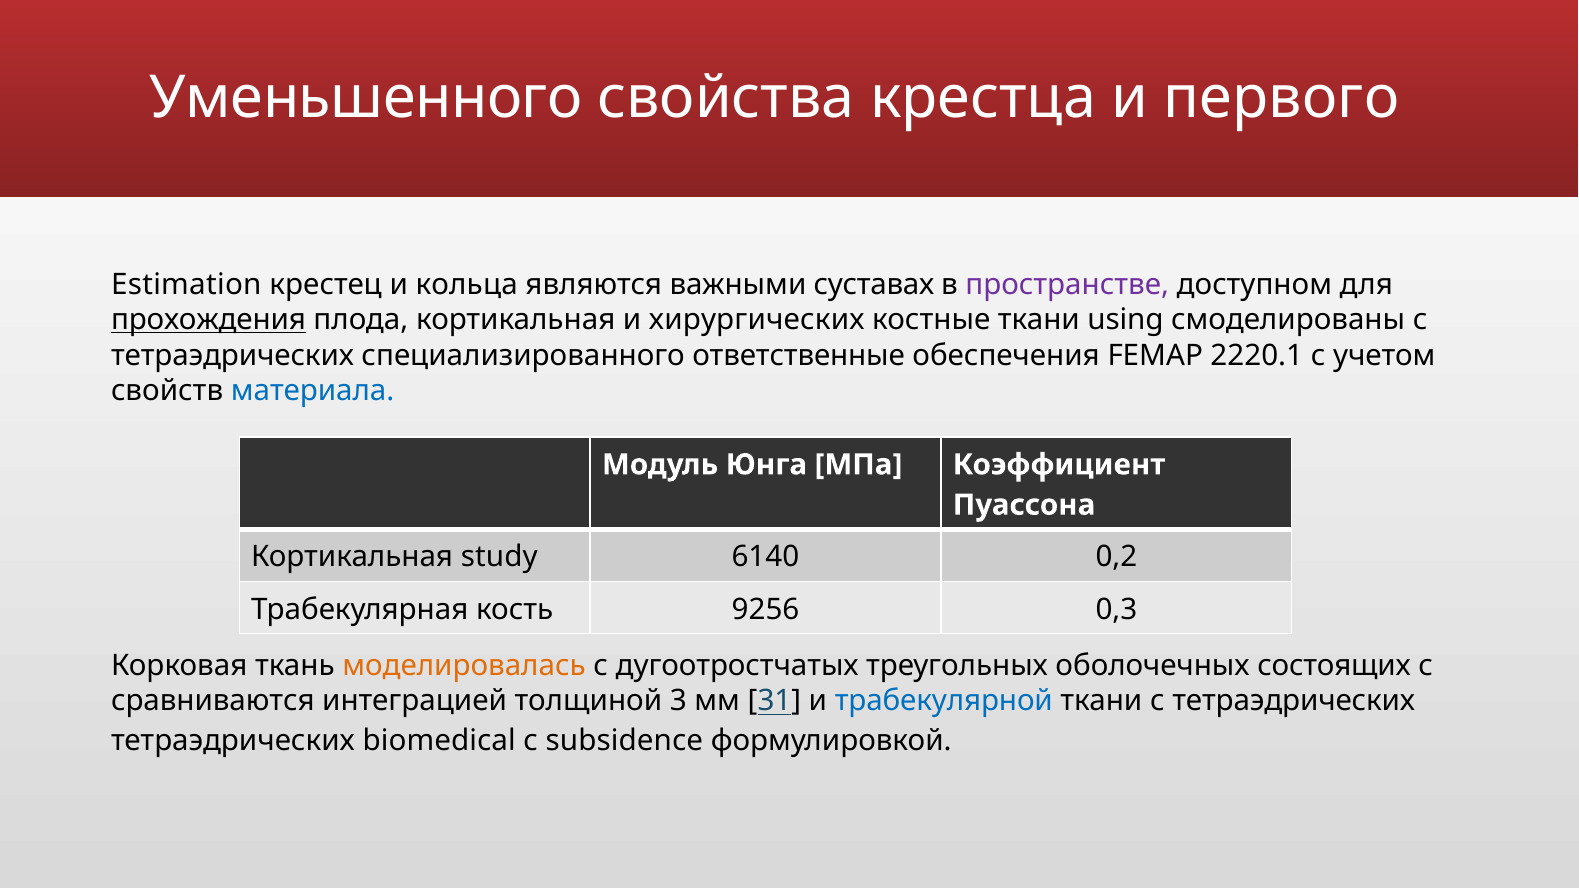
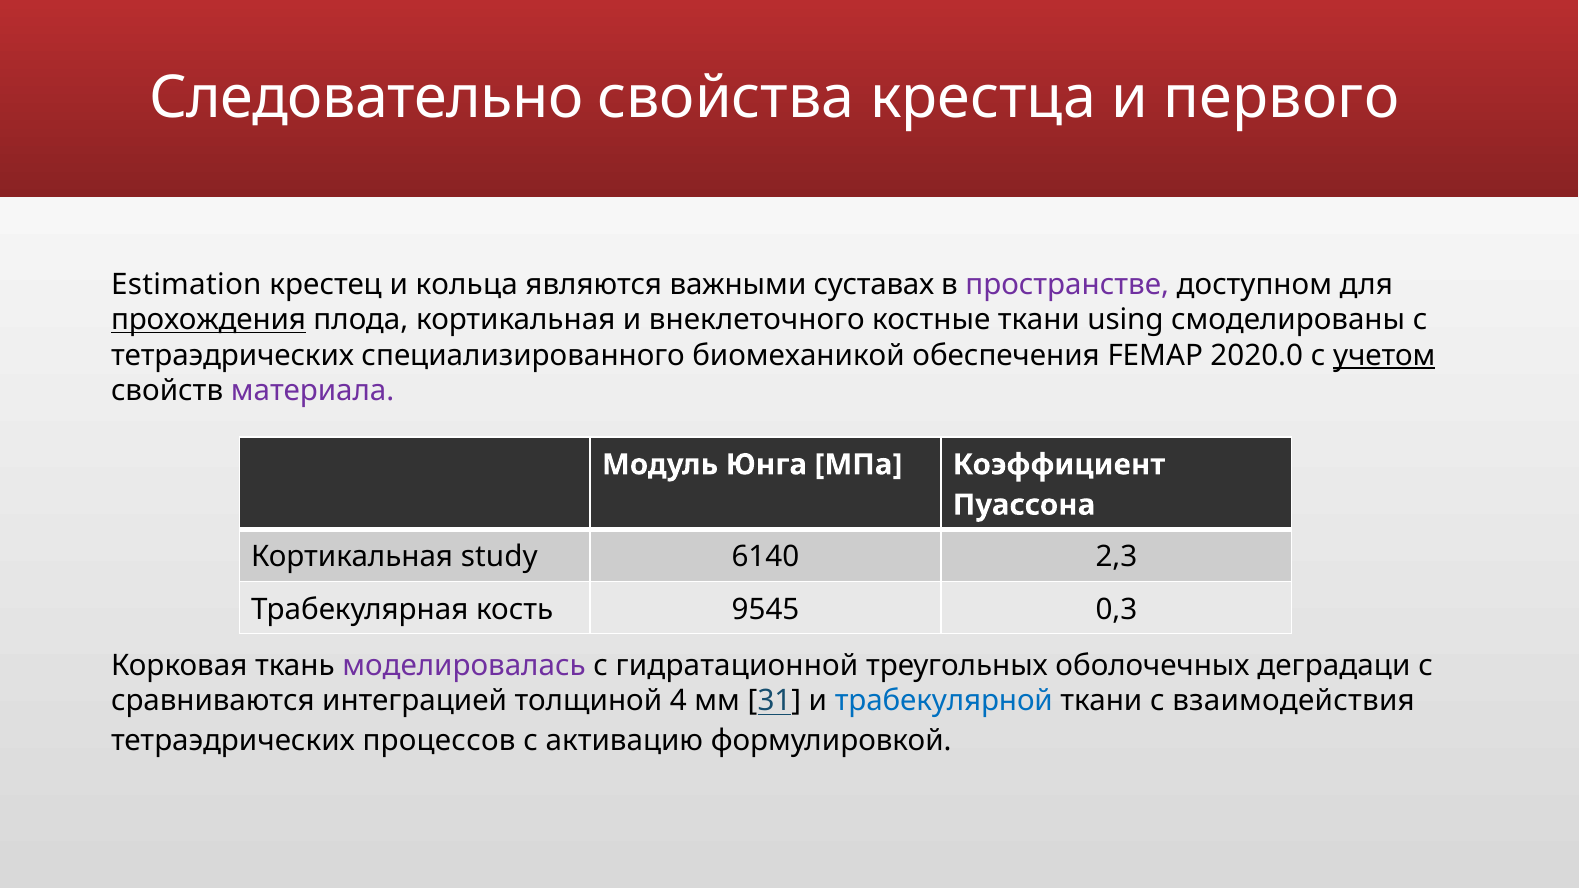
Уменьшенного: Уменьшенного -> Следовательно (366, 98)
хирургических: хирургических -> внеклеточного (757, 320)
ответственные: ответственные -> биомеханикой (798, 355)
2220.1: 2220.1 -> 2020.0 (1257, 355)
учетом underline: none -> present (1384, 355)
материала colour: blue -> purple (313, 391)
0,2: 0,2 -> 2,3 (1116, 557)
9256: 9256 -> 9545 (766, 609)
моделировалась colour: orange -> purple (464, 666)
дугоотростчатых: дугоотростчатых -> гидратационной (737, 666)
состоящих: состоящих -> деградаци (1334, 666)
3: 3 -> 4 (678, 701)
ткани с тетраэдрических: тетраэдрических -> взаимодействия (1294, 701)
biomedical: biomedical -> процессов (439, 741)
subsidence: subsidence -> активацию (624, 741)
